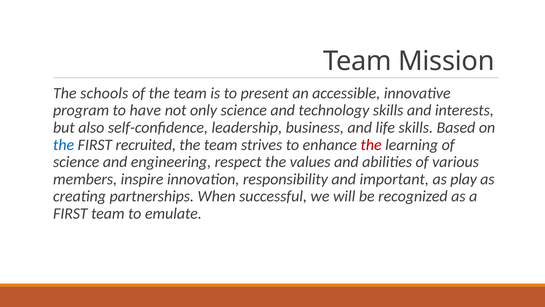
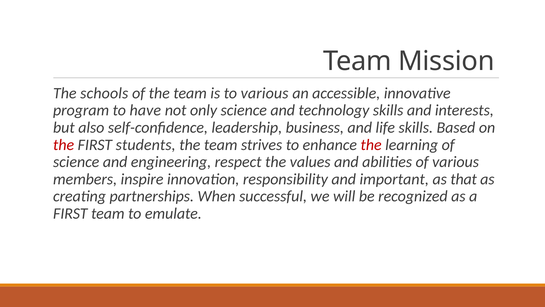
to present: present -> various (265, 93)
the colour: blue -> red (64, 145)
recruited: recruited -> students (146, 145)
play: play -> that (464, 179)
